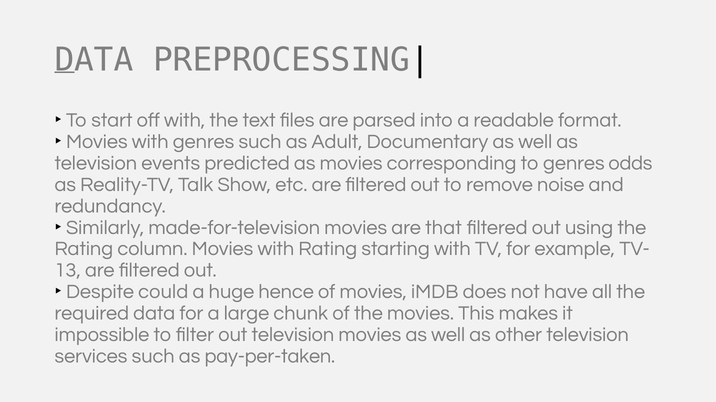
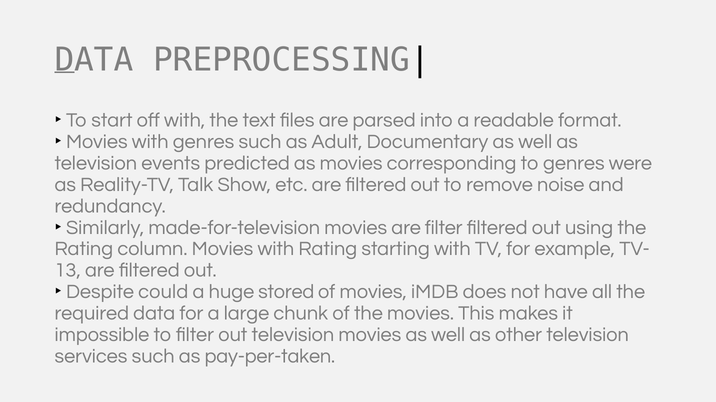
odds: odds -> were (630, 163)
are that: that -> filter (444, 228)
hence: hence -> stored (286, 292)
